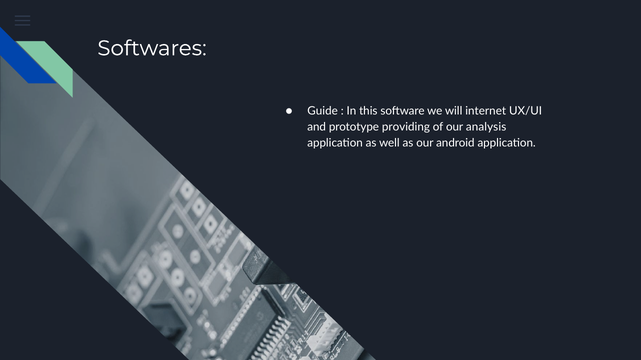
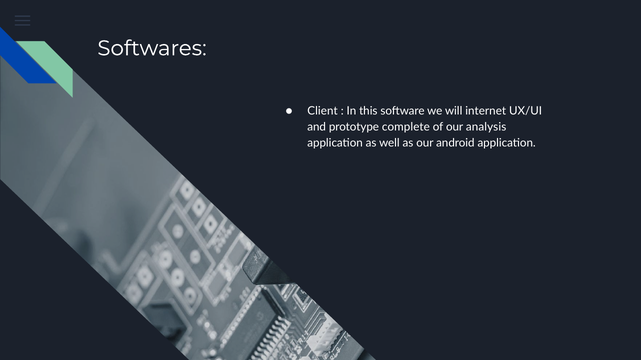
Guide: Guide -> Client (323, 111)
providing: providing -> complete (406, 127)
